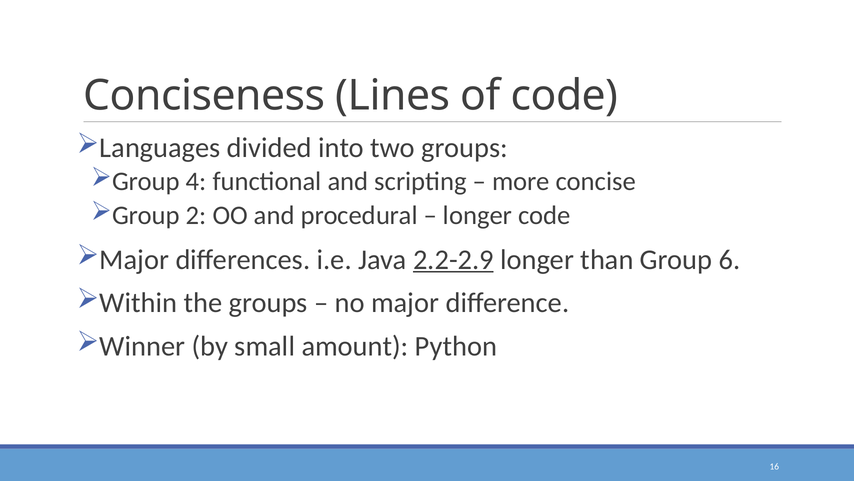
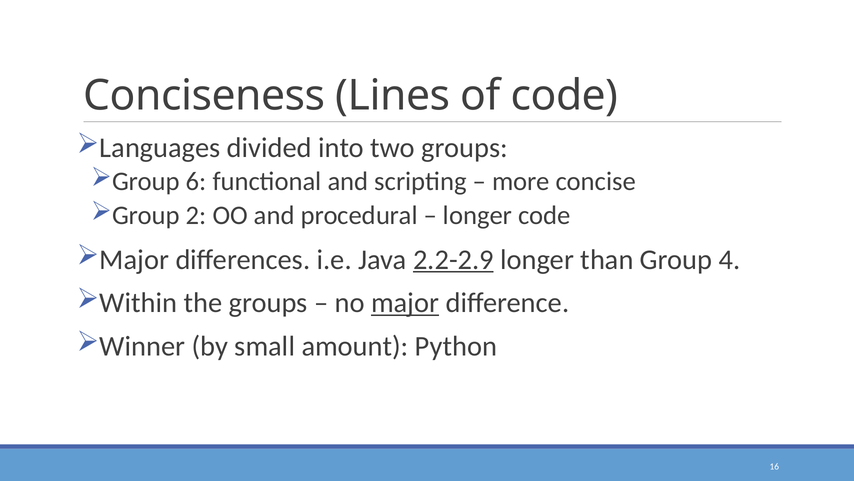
4: 4 -> 6 (196, 181)
6: 6 -> 4 (730, 259)
major underline: none -> present (405, 302)
